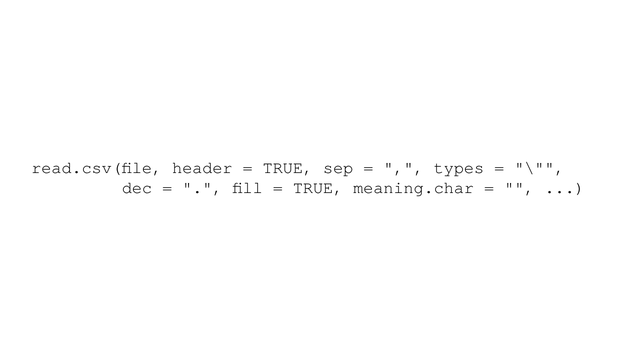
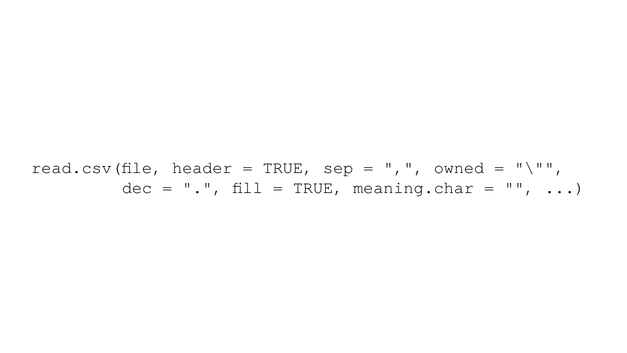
types: types -> owned (459, 167)
